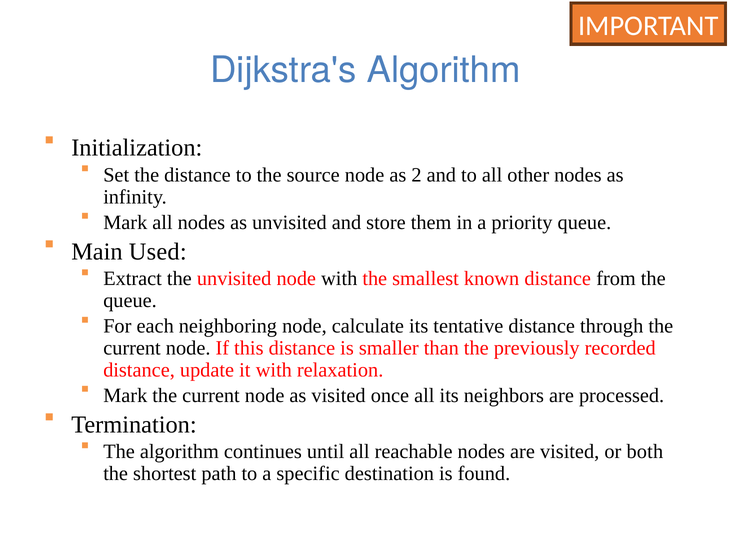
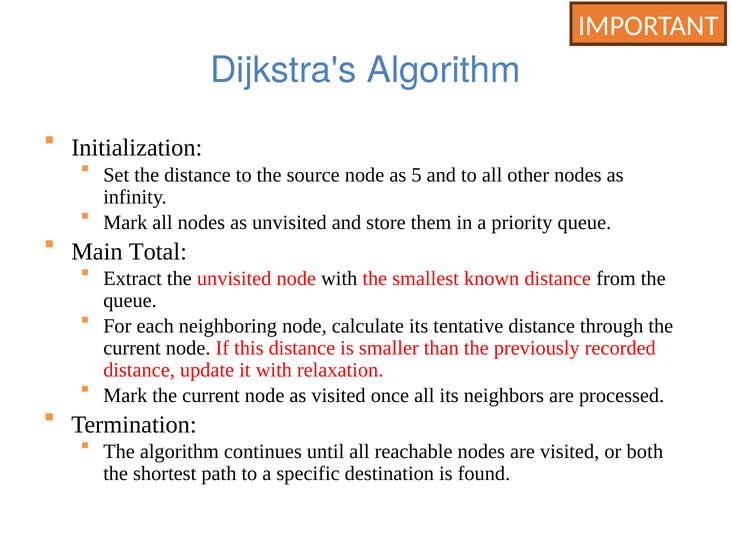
2: 2 -> 5 (417, 175)
Used: Used -> Total (158, 252)
